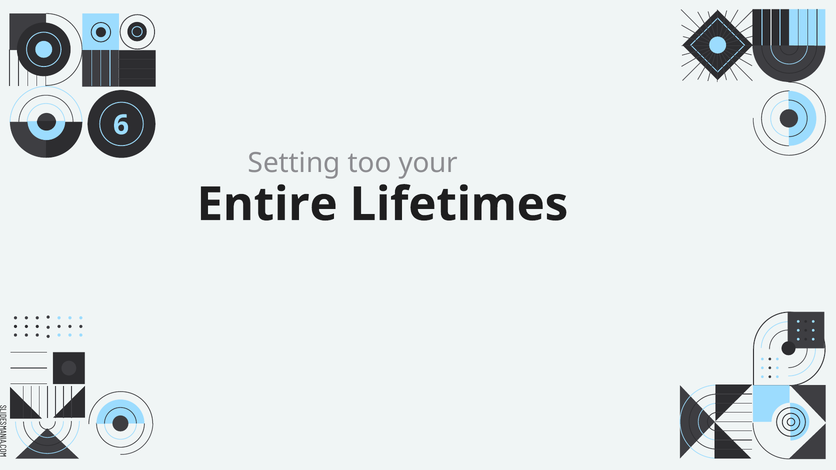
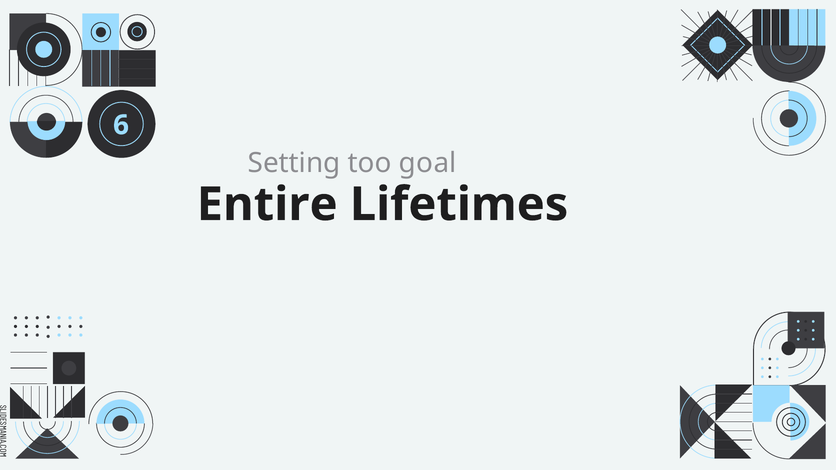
your: your -> goal (428, 163)
